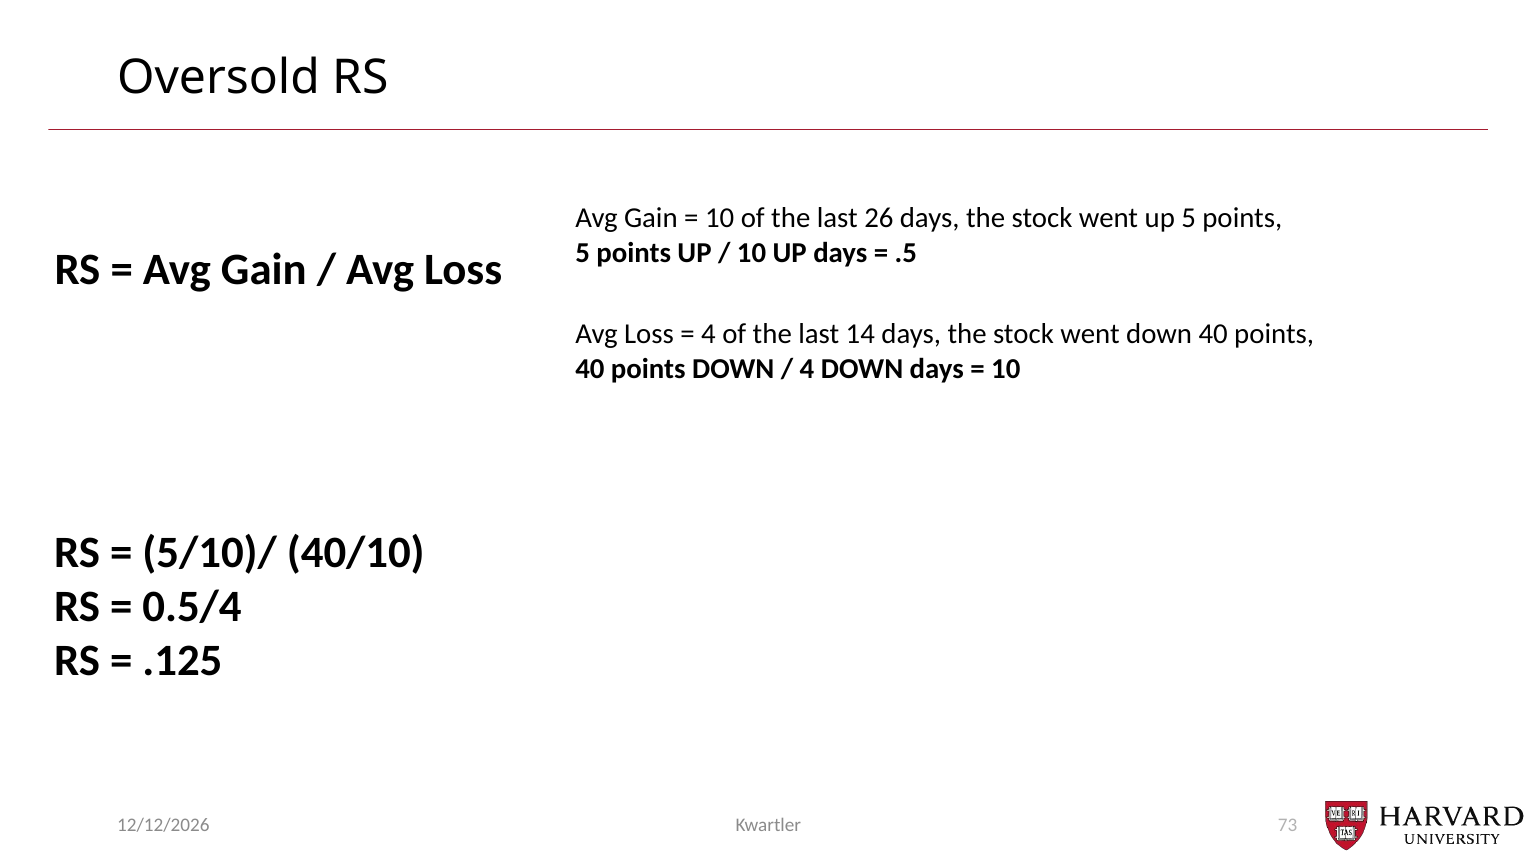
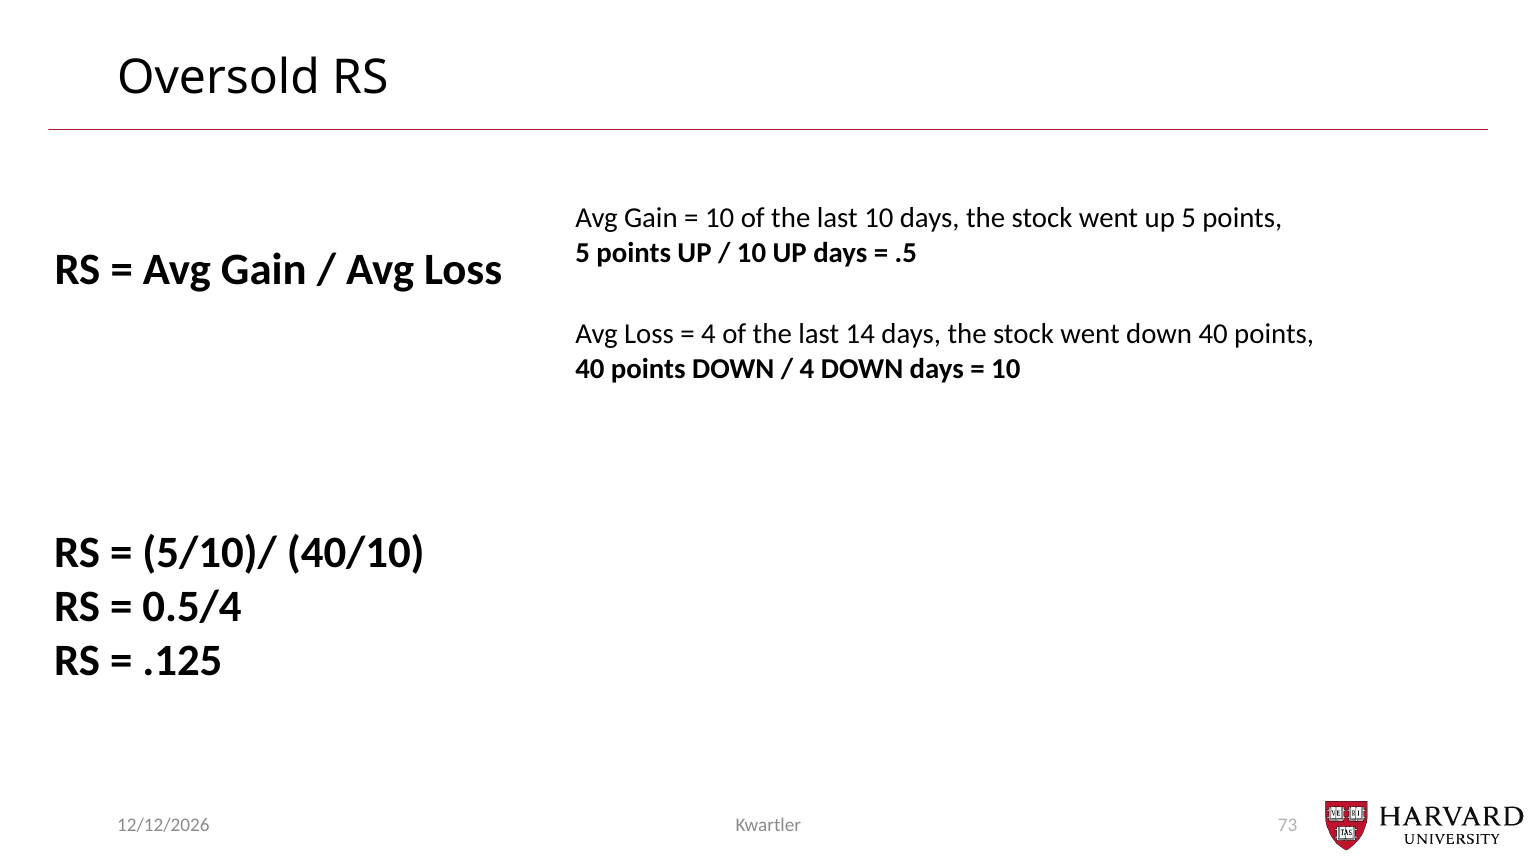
last 26: 26 -> 10 (879, 218)
